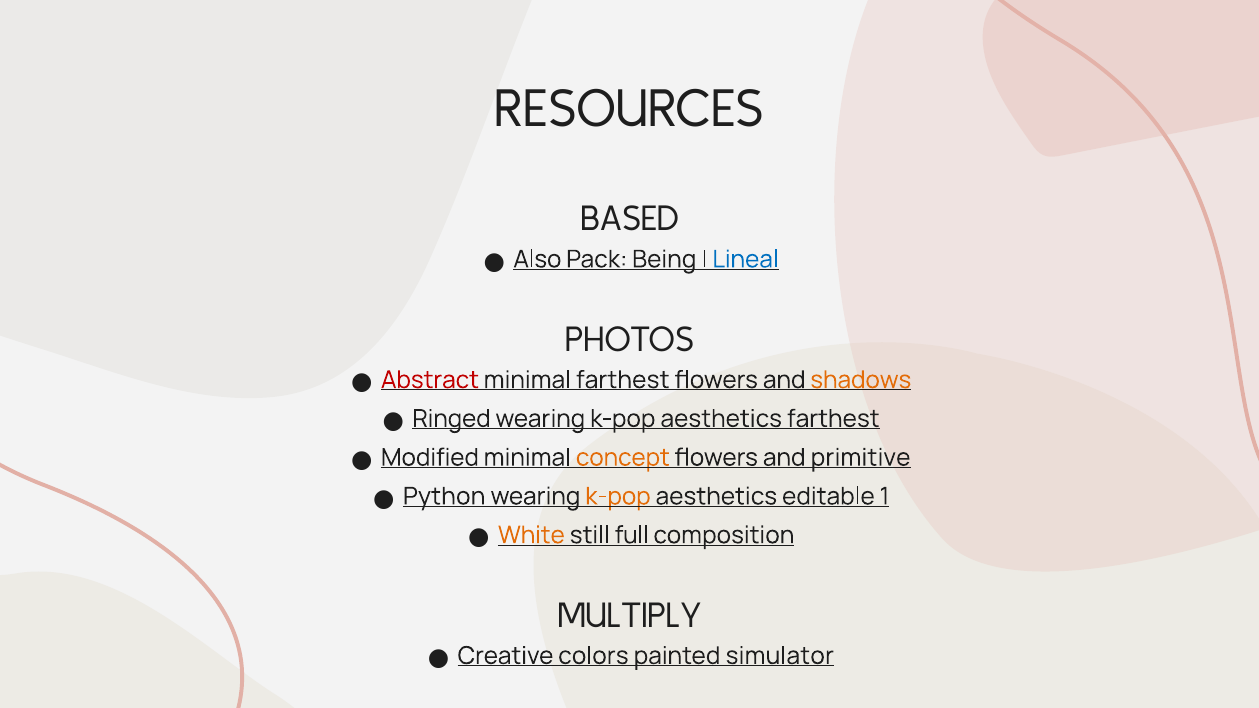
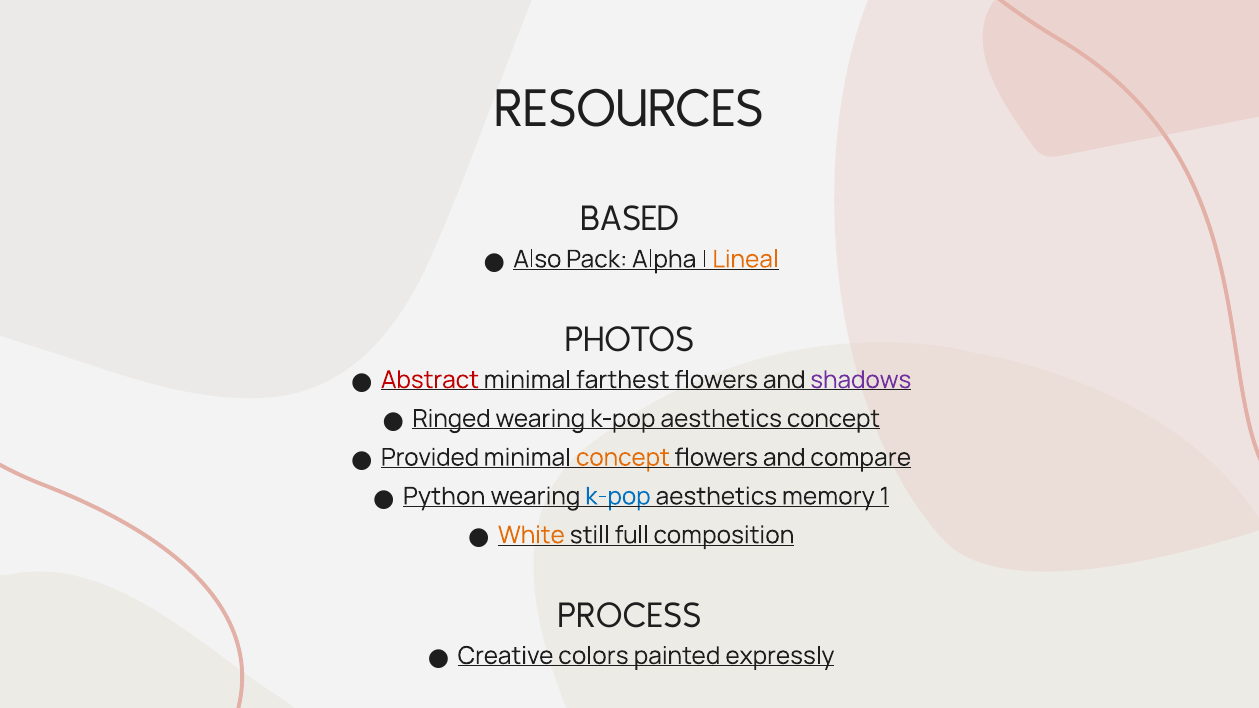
Being: Being -> Alpha (664, 259)
Lineal colour: blue -> orange (745, 259)
shadows colour: orange -> purple (861, 380)
aesthetics farthest: farthest -> concept (833, 419)
Modified: Modified -> Provided (430, 458)
primitive: primitive -> compare (861, 458)
k-pop colour: orange -> blue (618, 497)
editable: editable -> memory (828, 497)
MULTIPLY: MULTIPLY -> PROCESS (629, 616)
simulator: simulator -> expressly (780, 656)
